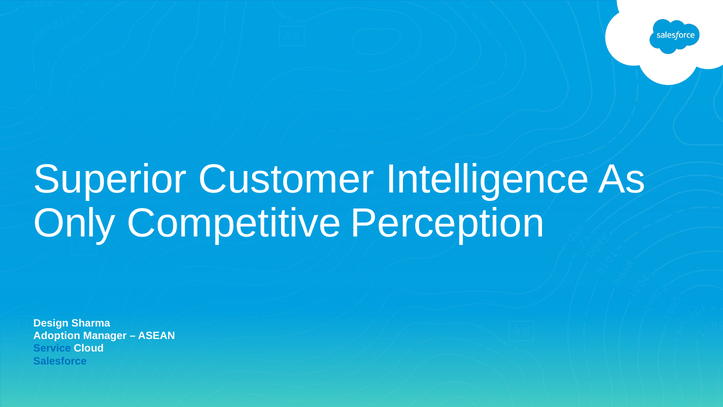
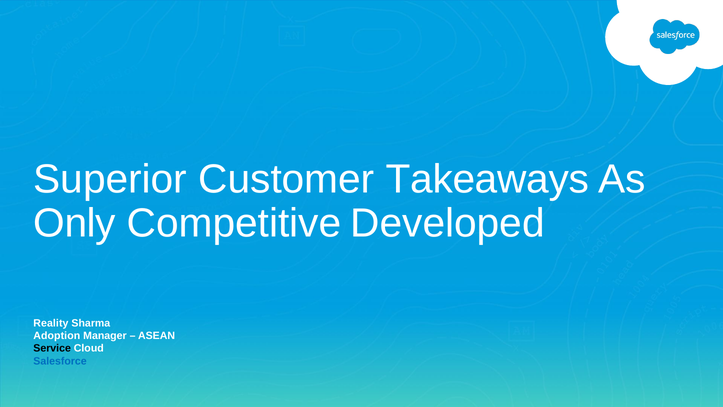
Intelligence: Intelligence -> Takeaways (487, 179)
Perception: Perception -> Developed (448, 223)
Design: Design -> Reality (51, 323)
Service colour: blue -> black (52, 348)
